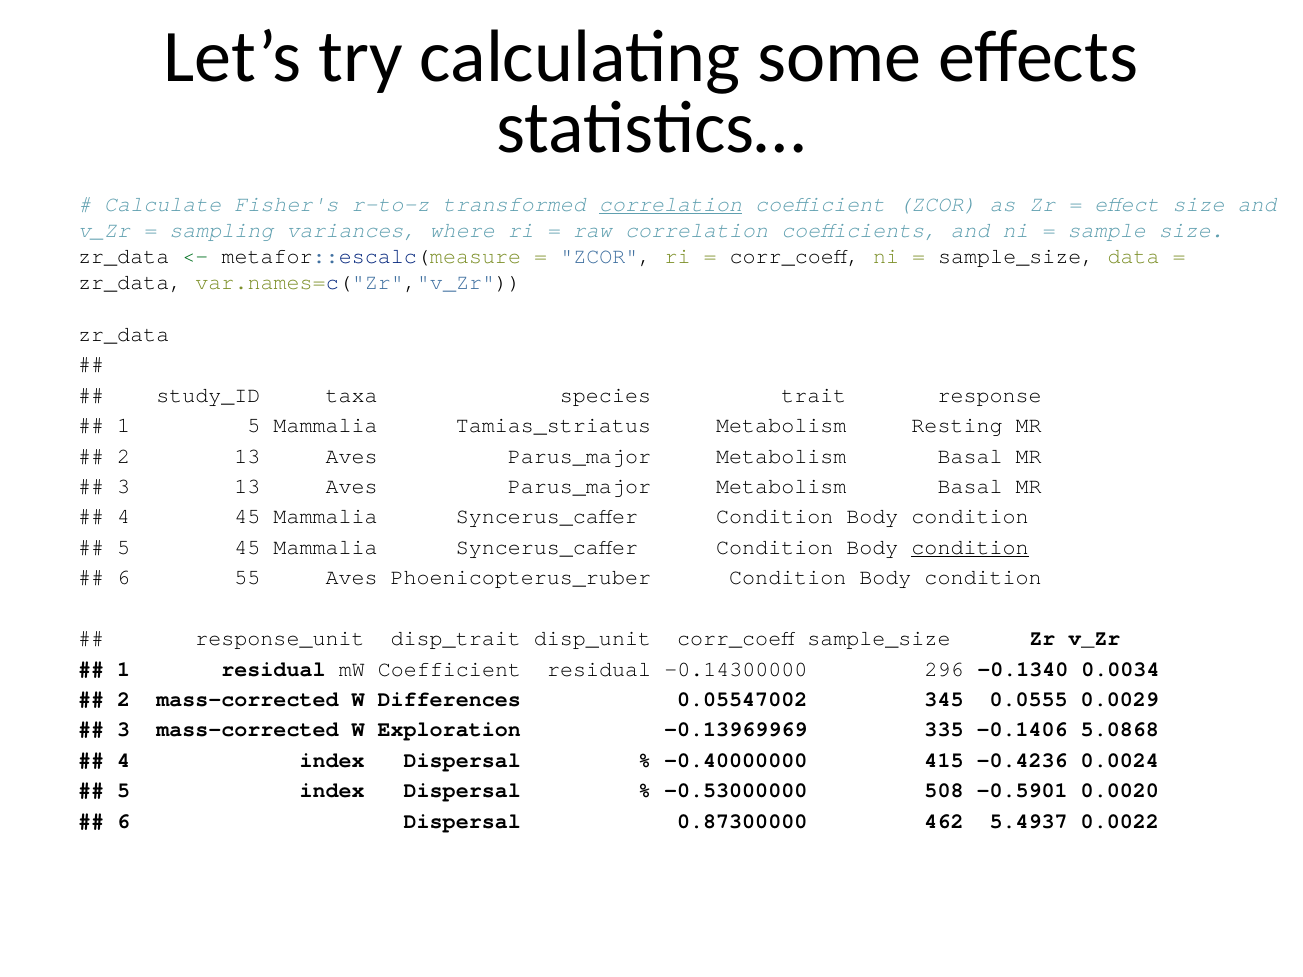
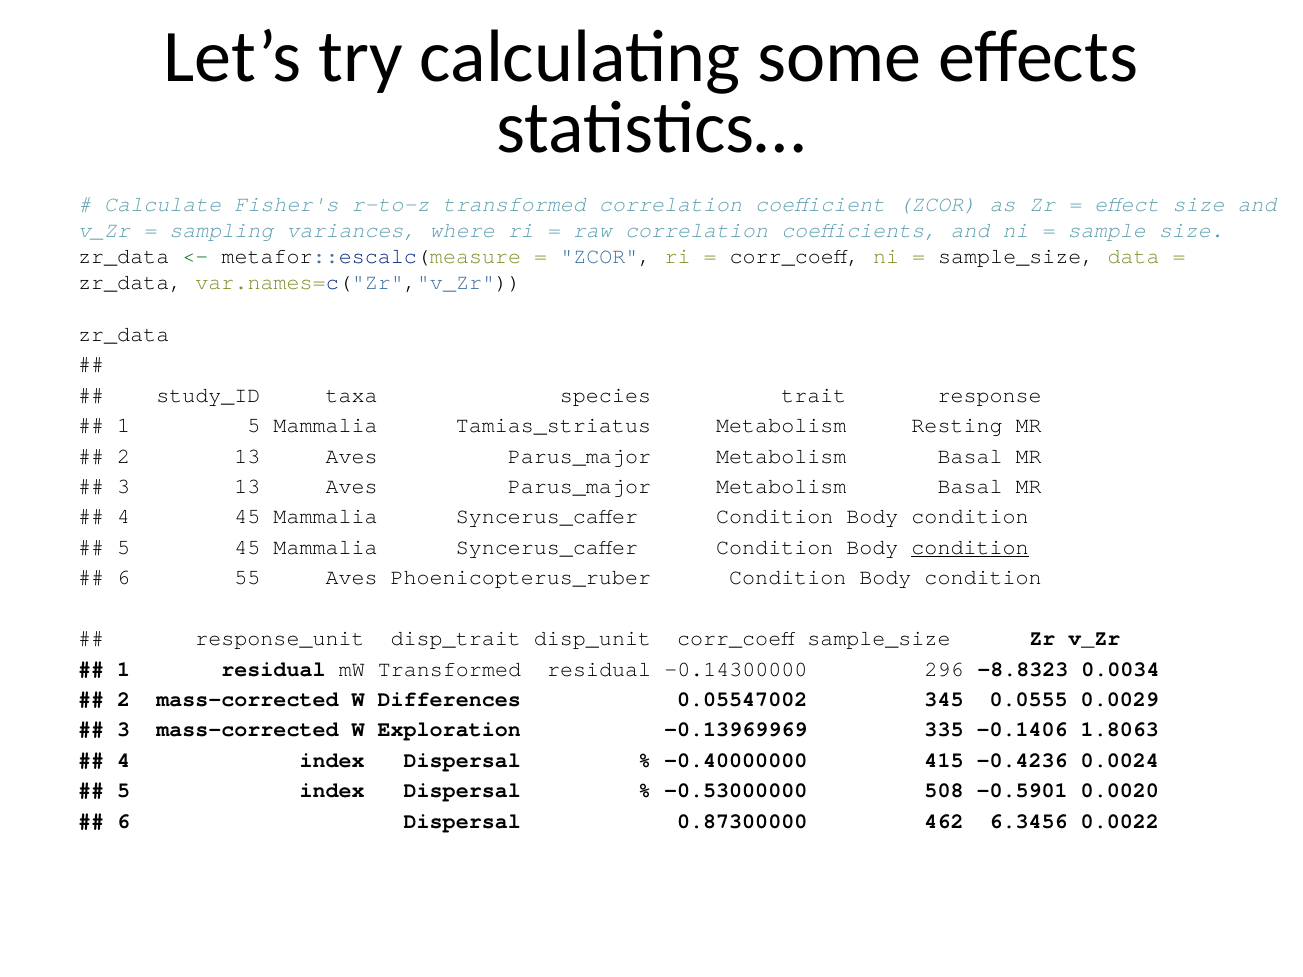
correlation underline: present -> none (671, 204)
mW Coefficient: Coefficient -> Transformed (449, 669)
-0.1340: -0.1340 -> -8.8323 (1023, 669)
5.0868: 5.0868 -> 1.8063 (1120, 730)
5.4937: 5.4937 -> 6.3456 (1029, 821)
